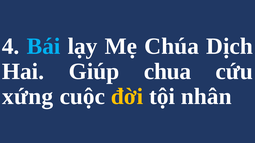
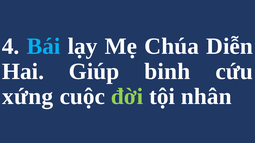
Dịch: Dịch -> Diễn (230, 46)
chua: chua -> binh (167, 72)
đời colour: yellow -> light green (127, 97)
